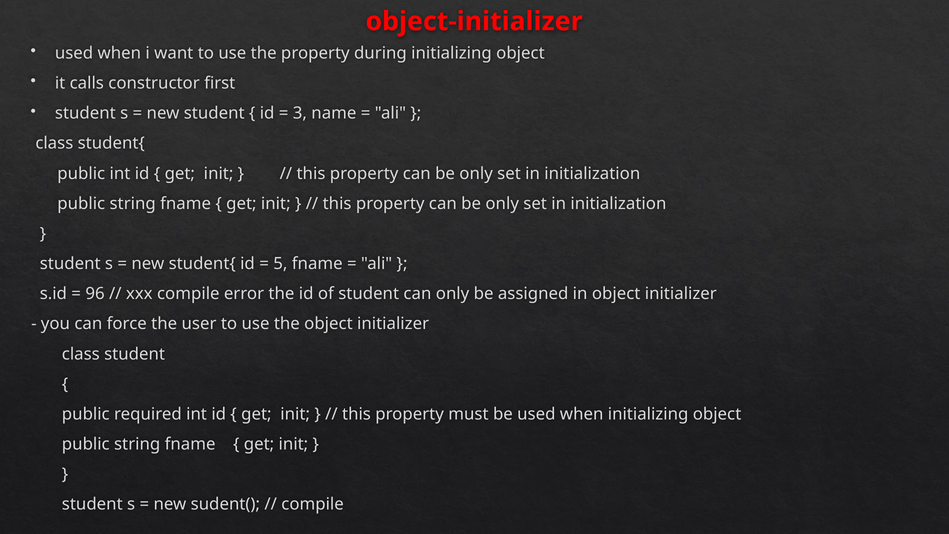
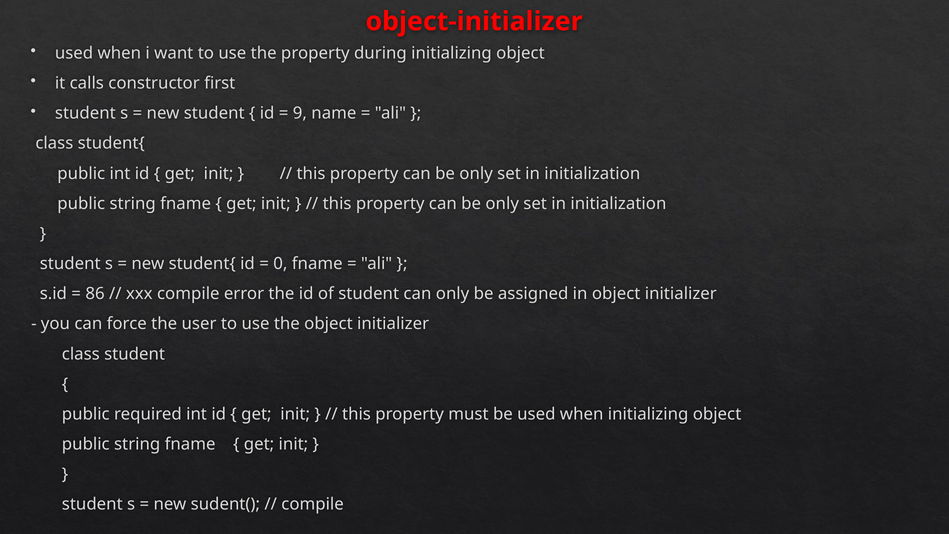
3: 3 -> 9 (300, 113)
5: 5 -> 0 (280, 264)
96: 96 -> 86 (95, 294)
